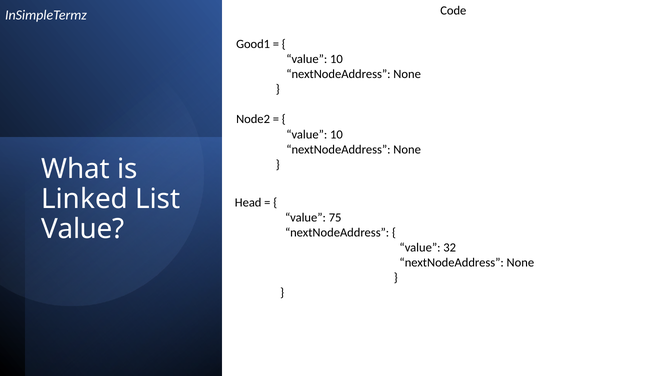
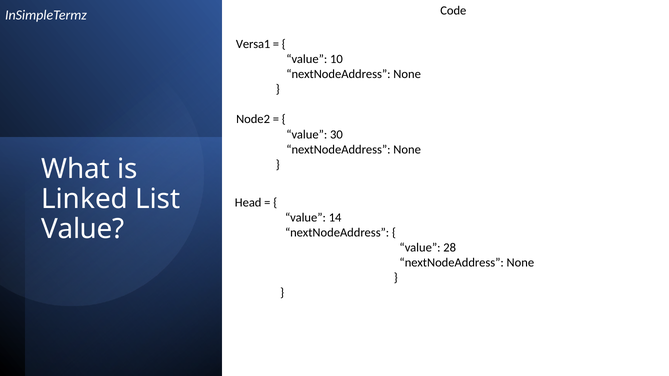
Good1: Good1 -> Versa1 (253, 44)
10: 10 -> 30 (336, 135)
75: 75 -> 14 (335, 218)
32: 32 -> 28 (450, 248)
